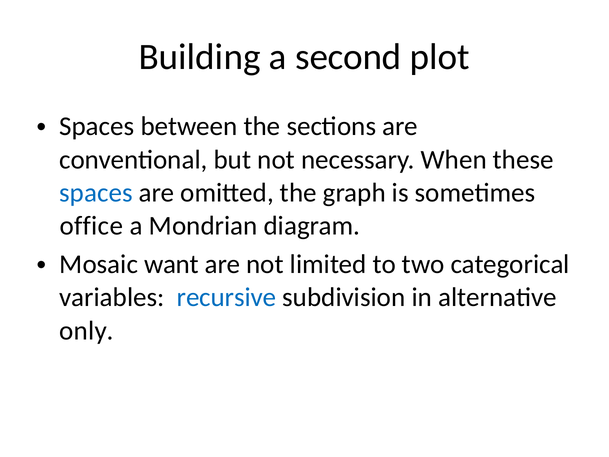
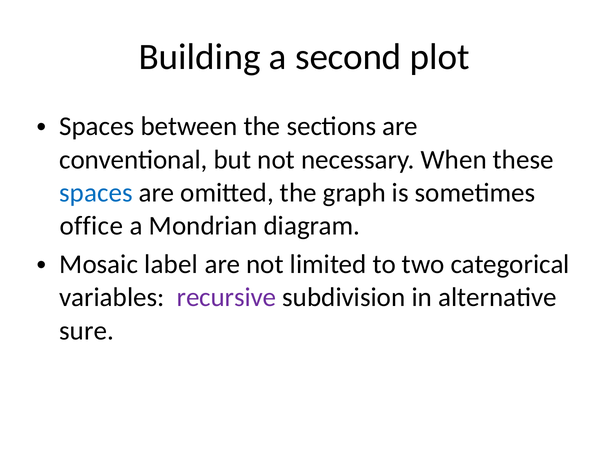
want: want -> label (171, 264)
recursive colour: blue -> purple (226, 297)
only: only -> sure (87, 330)
